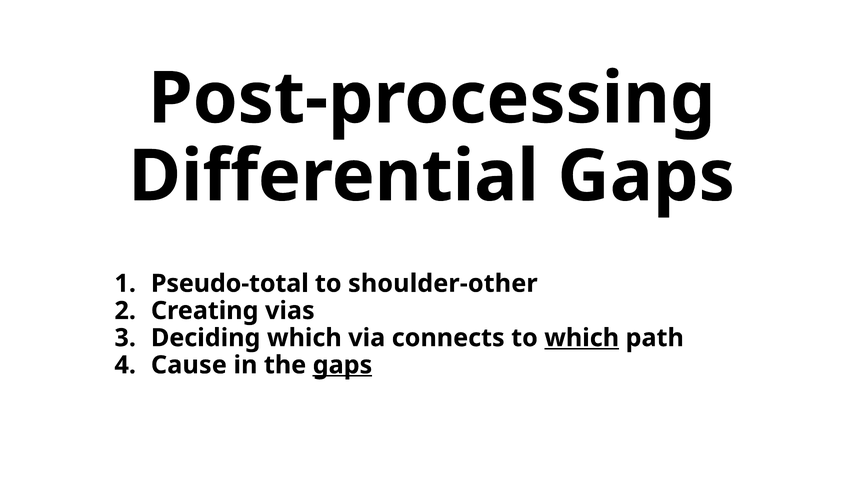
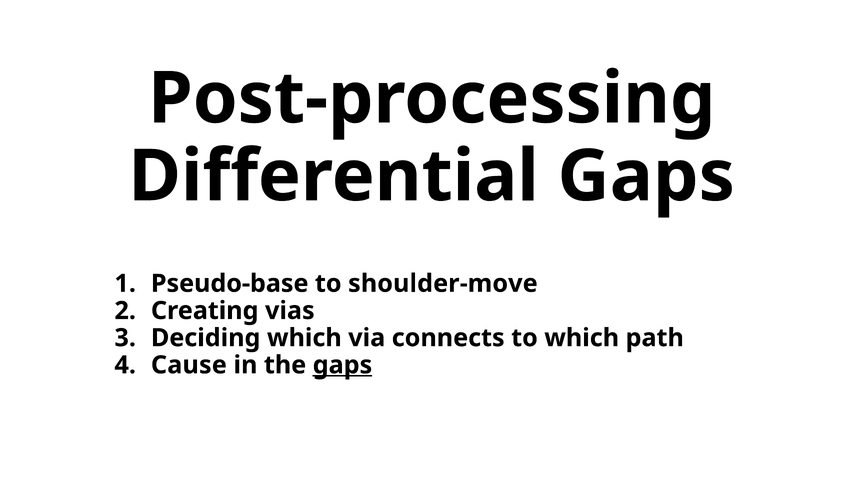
Pseudo-total: Pseudo-total -> Pseudo-base (230, 284)
shoulder-other: shoulder-other -> shoulder-move (443, 284)
which underline: present -> none (582, 338)
